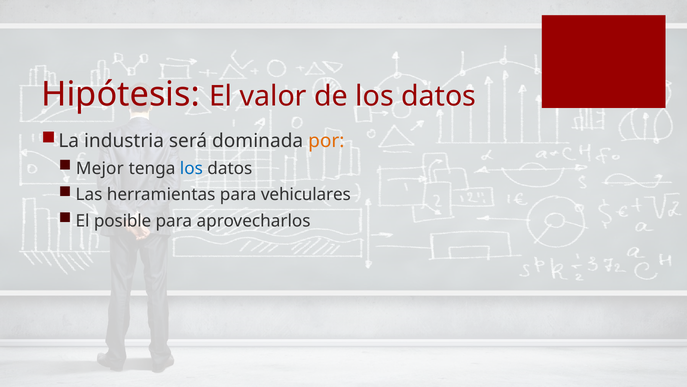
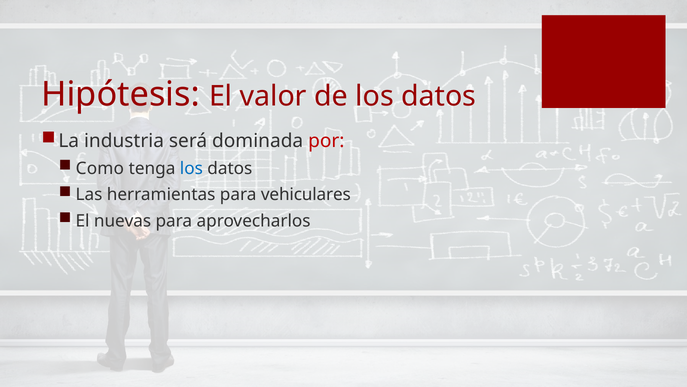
por colour: orange -> red (326, 141)
Mejor: Mejor -> Como (100, 168)
posible: posible -> nuevas (123, 221)
